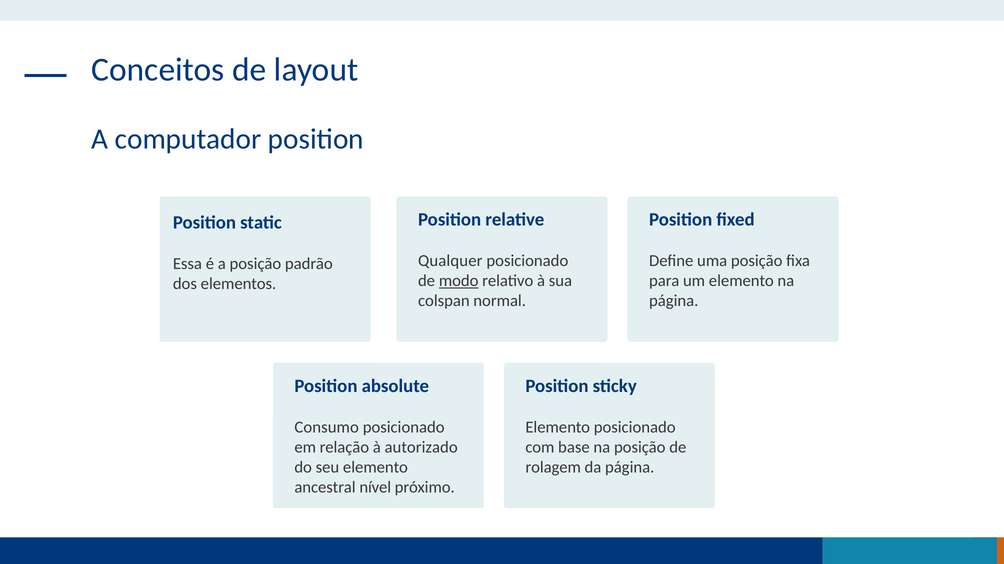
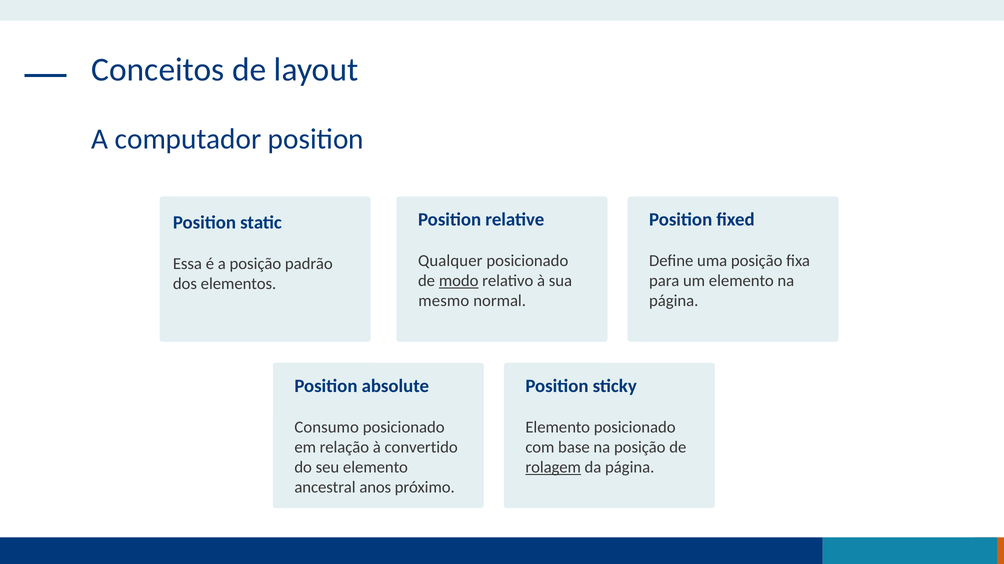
colspan: colspan -> mesmo (444, 301)
autorizado: autorizado -> convertido (421, 448)
rolagem underline: none -> present (553, 468)
nível: nível -> anos (375, 488)
